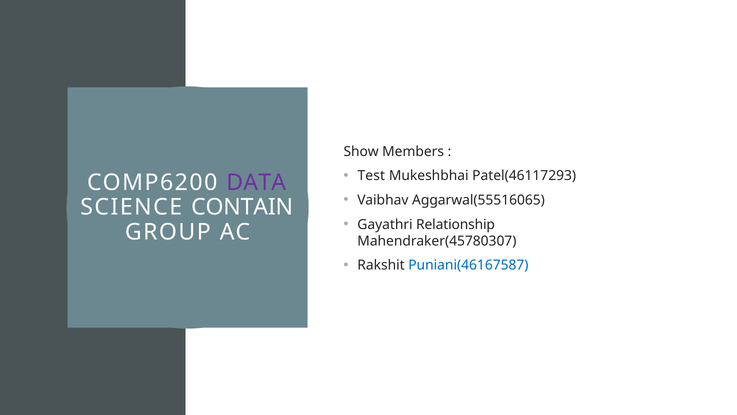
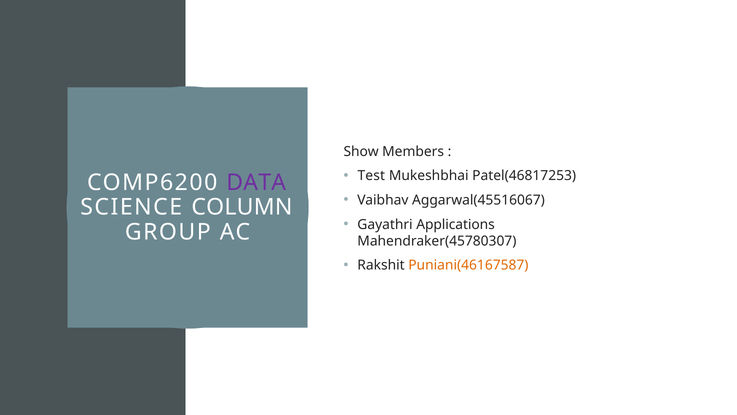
Patel(46117293: Patel(46117293 -> Patel(46817253 (524, 176)
Aggarwal(55516065: Aggarwal(55516065 -> Aggarwal(45516067 (478, 200)
CONTAIN: CONTAIN -> COLUMN (242, 207)
Relationship: Relationship -> Applications (456, 224)
Puniani(46167587 colour: blue -> orange (468, 265)
